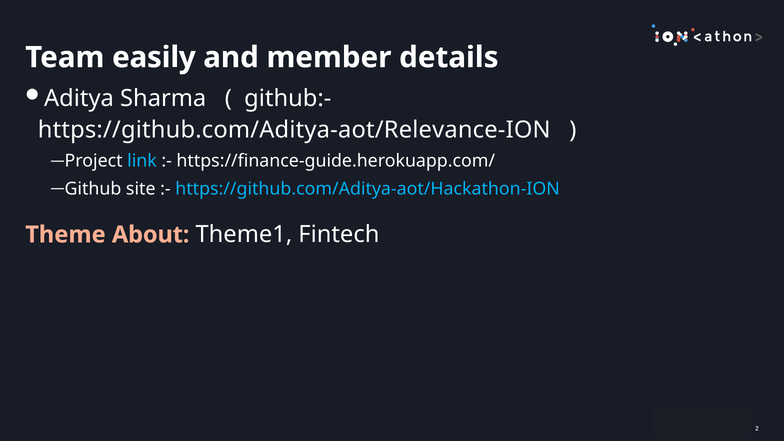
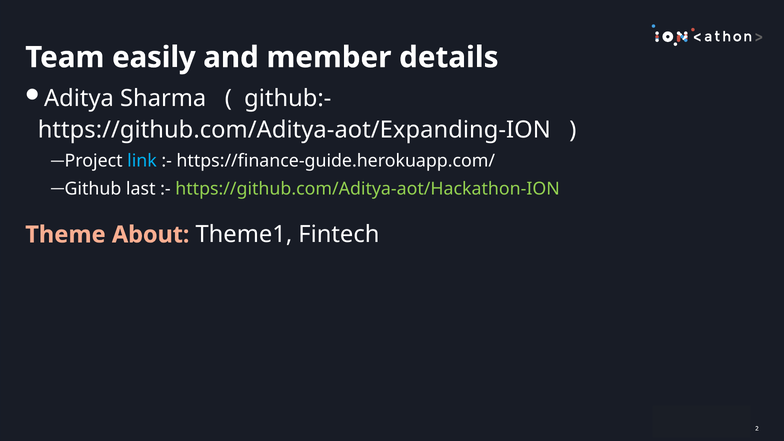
https://github.com/Aditya-aot/Relevance-ION: https://github.com/Aditya-aot/Relevance-ION -> https://github.com/Aditya-aot/Expanding-ION (294, 130)
site: site -> last (141, 189)
https://github.com/Aditya-aot/Hackathon-ION colour: light blue -> light green (368, 189)
